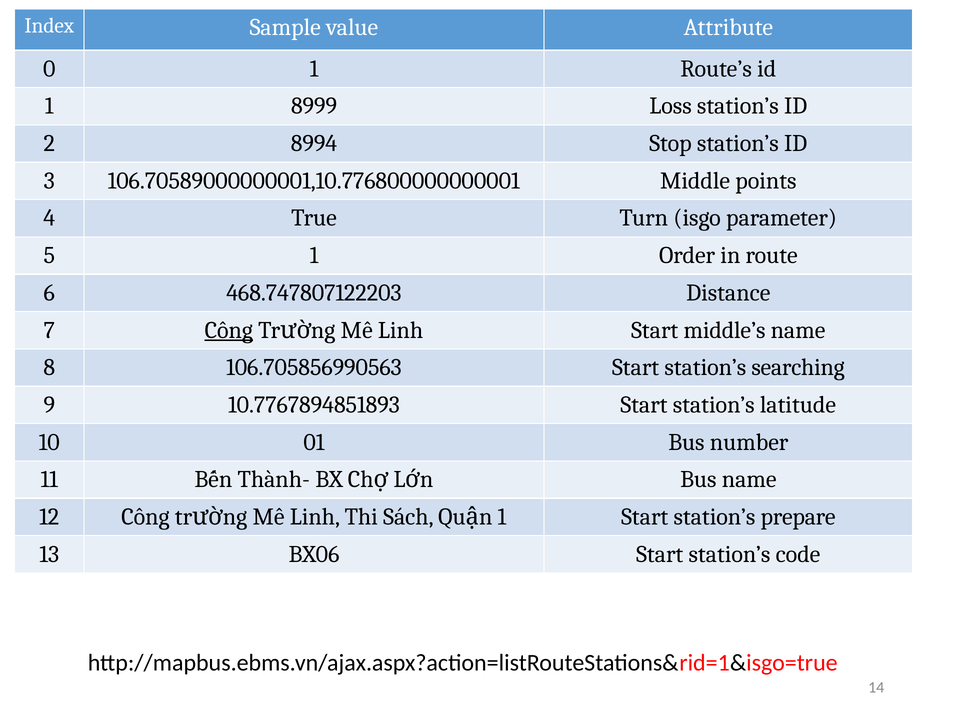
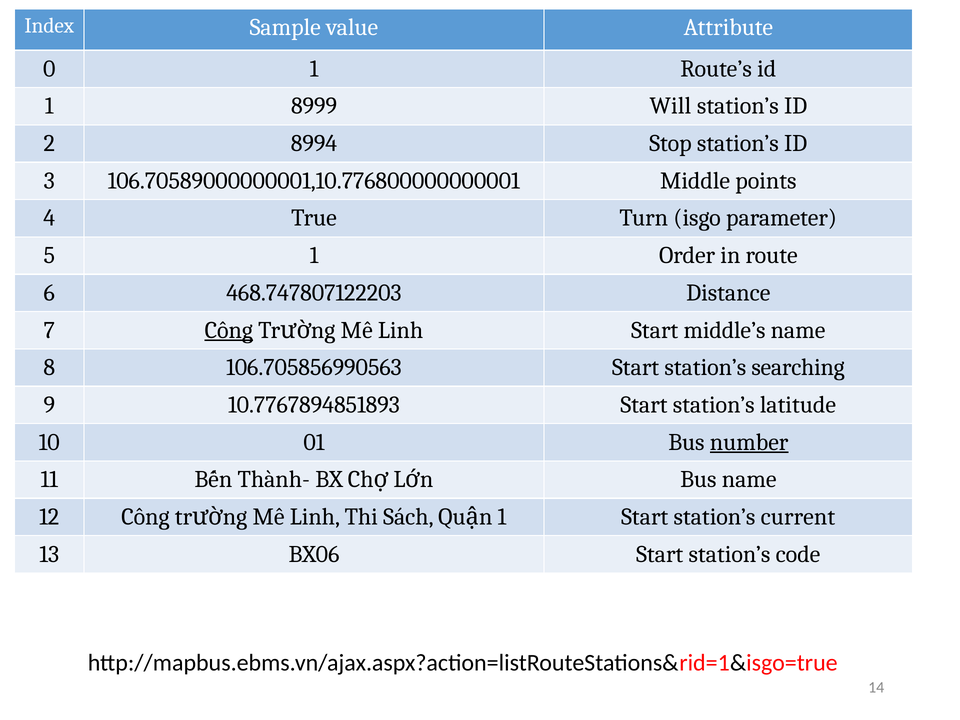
Loss: Loss -> Will (670, 106)
number underline: none -> present (749, 442)
prepare: prepare -> current (798, 517)
